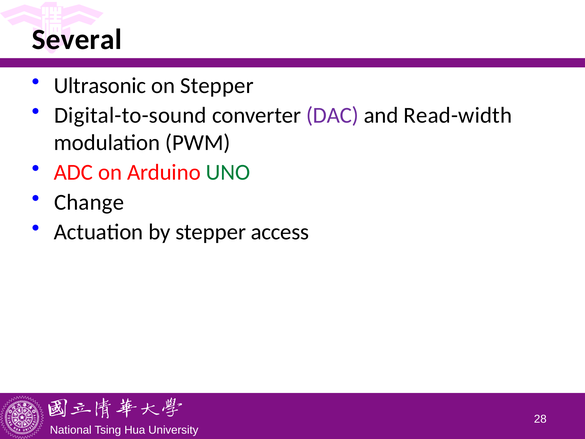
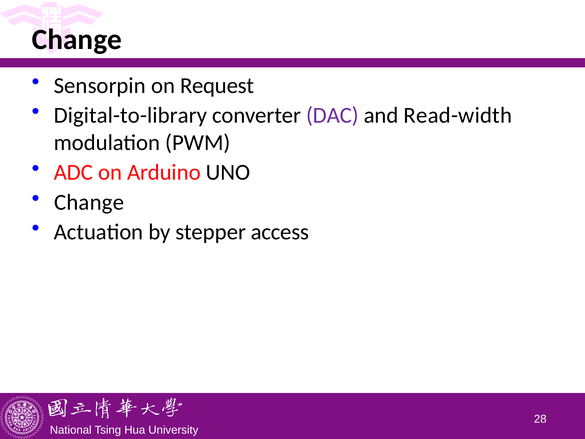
Several: Several -> Change (77, 40)
Ultrasonic: Ultrasonic -> Sensorpin (100, 86)
on Stepper: Stepper -> Request (217, 86)
Digital-to-sound: Digital-to-sound -> Digital-to-library (130, 115)
UNO colour: green -> black (228, 172)
